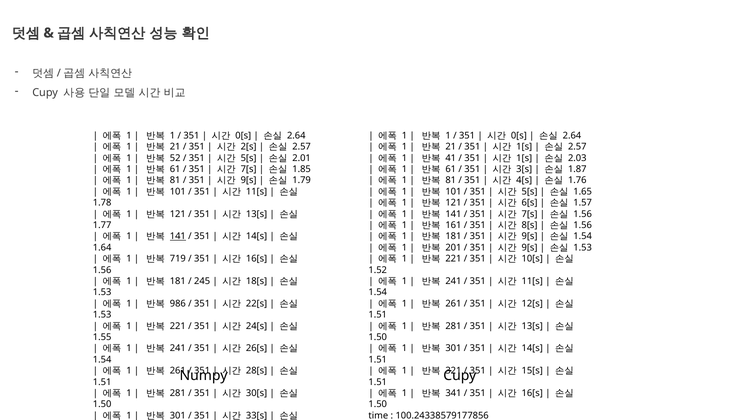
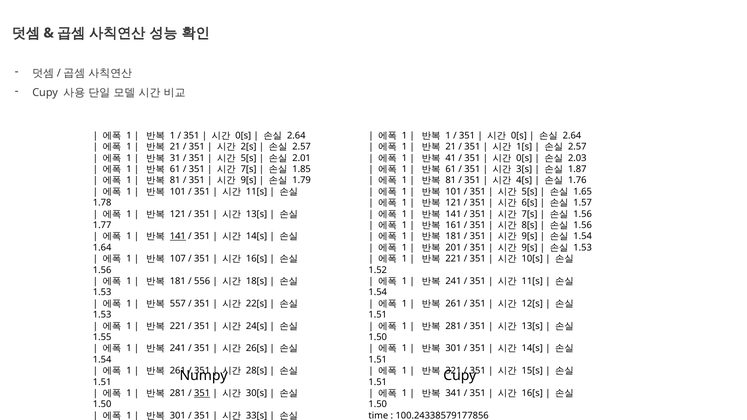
52: 52 -> 31 (175, 158)
1[s: 1[s -> 0[s (524, 158)
719: 719 -> 107 (178, 259)
245: 245 -> 556 (202, 281)
986: 986 -> 557 (178, 304)
351 underline: none -> present (202, 393)
